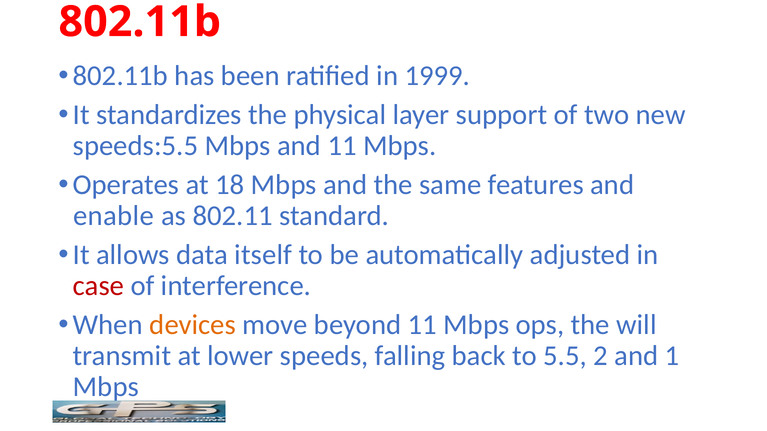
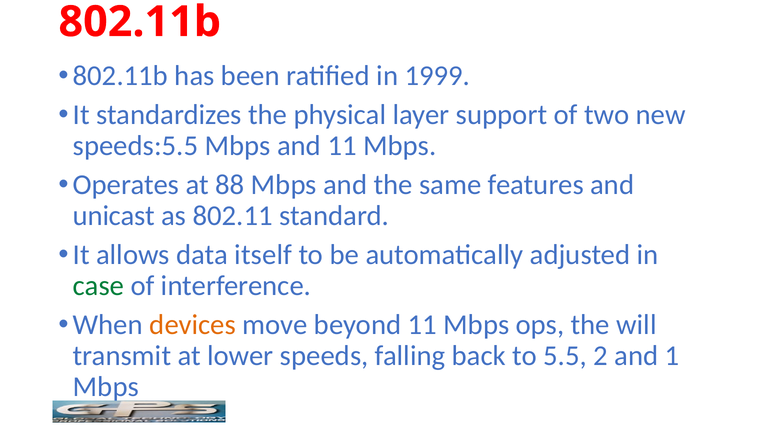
18: 18 -> 88 (230, 185)
enable: enable -> unicast (114, 216)
case colour: red -> green (98, 286)
